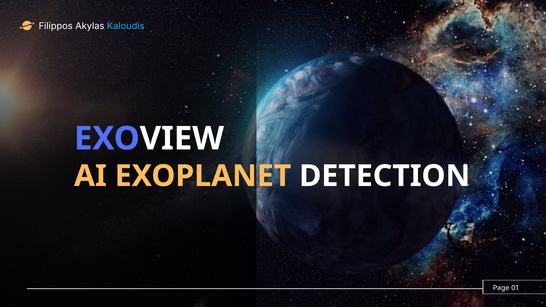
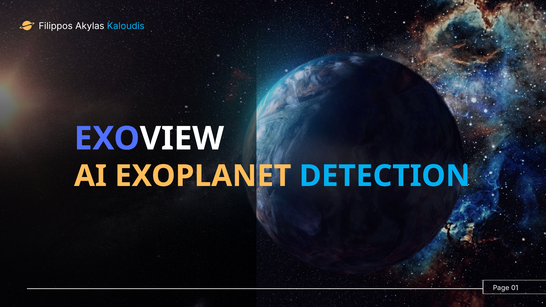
DETECTION colour: white -> light blue (385, 176)
